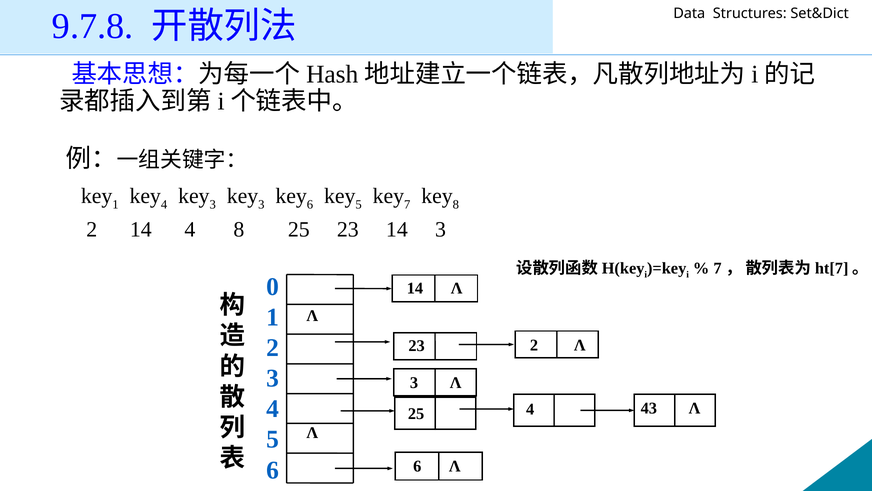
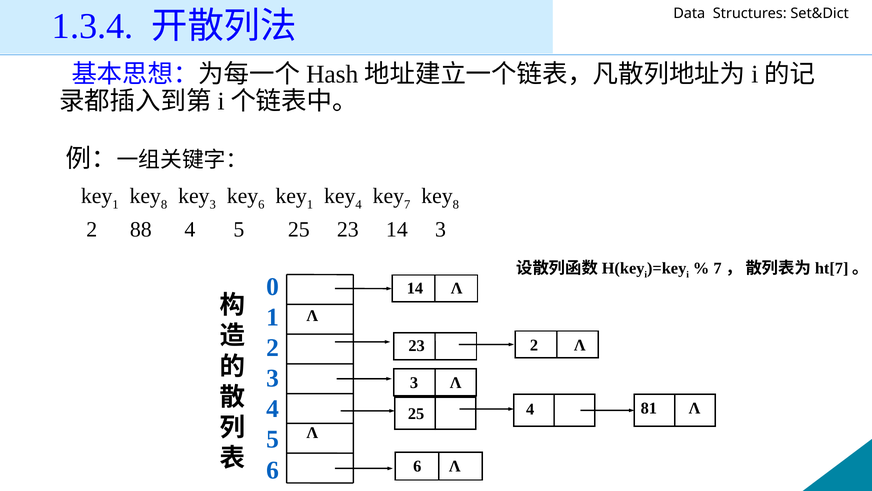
9.7.8: 9.7.8 -> 1.3.4 (93, 26)
4: 4 -> 8 (164, 204)
3: 3 -> 6 (261, 204)
6: 6 -> 1 (310, 204)
5: 5 -> 4 (359, 204)
2 14: 14 -> 88 (141, 229)
8: 8 -> 5 (239, 229)
43: 43 -> 81 (649, 408)
